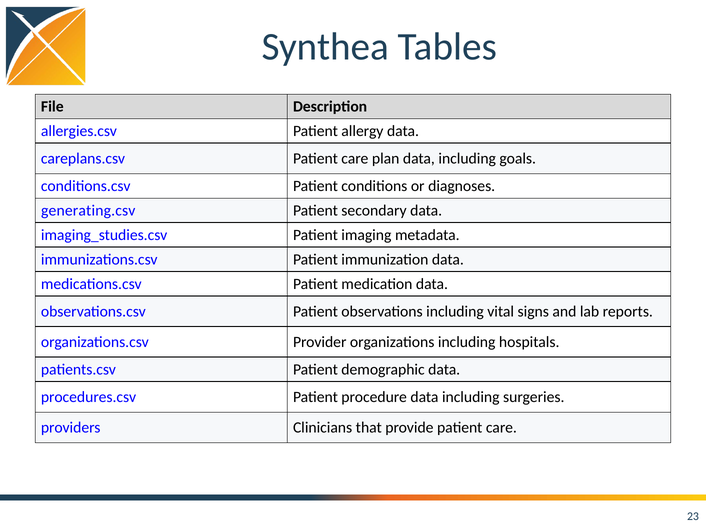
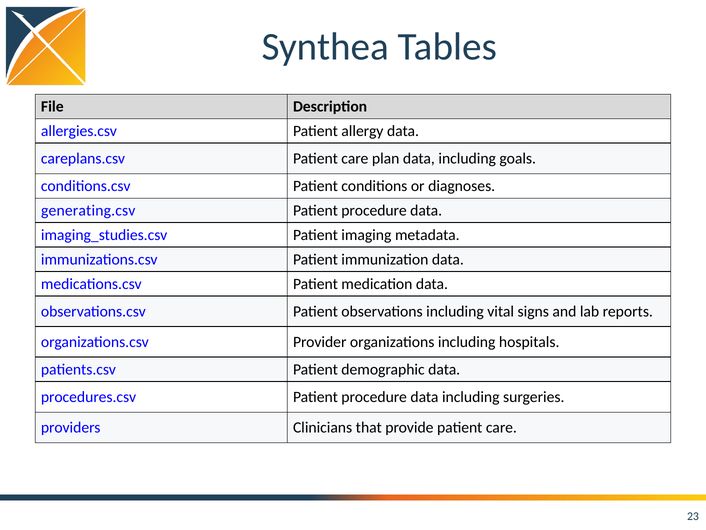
secondary: secondary -> procedure (374, 210)
